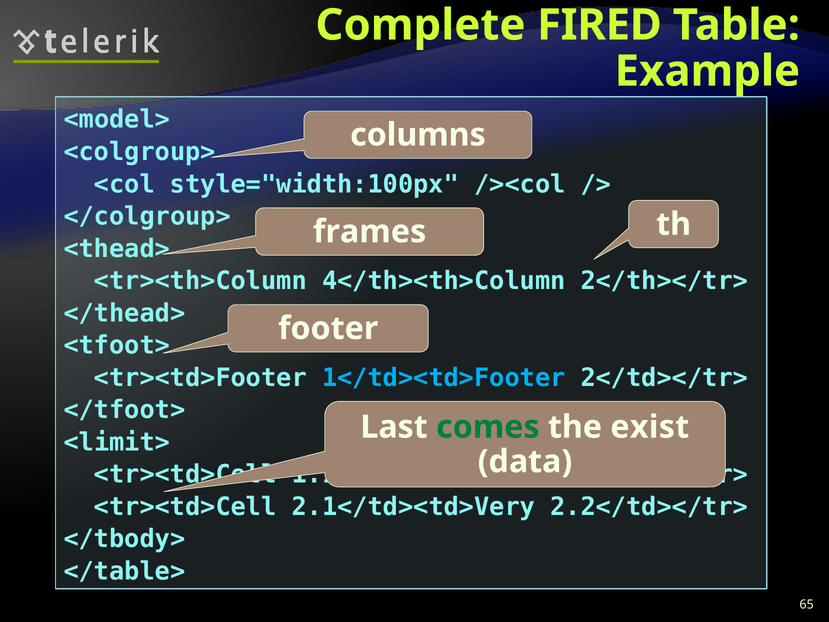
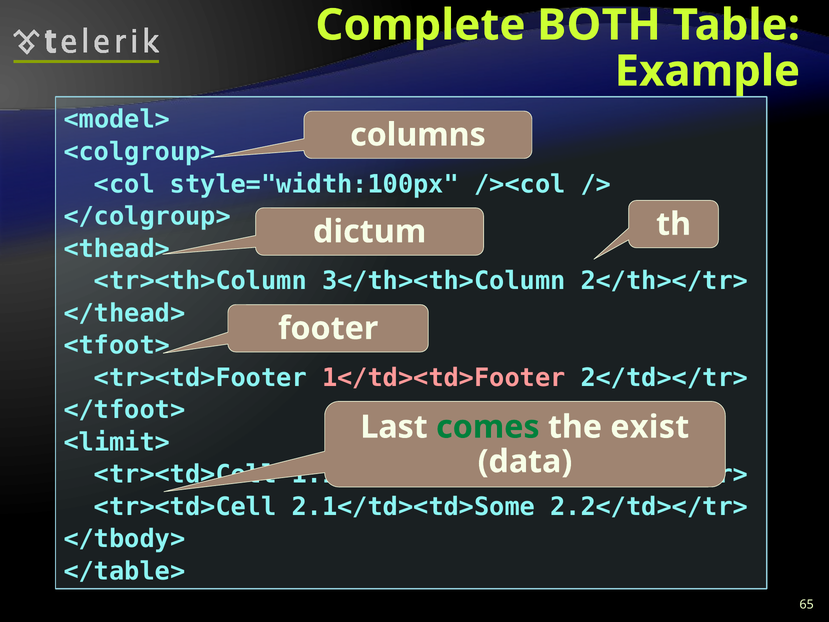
FIRED: FIRED -> BOTH (599, 25)
frames: frames -> dictum (370, 232)
4</th><th>Column: 4</th><th>Column -> 3</th><th>Column (444, 281)
1</td><td>Footer colour: light blue -> pink (444, 378)
2.1</td><td>Very: 2.1</td><td>Very -> 2.1</td><td>Some (413, 507)
